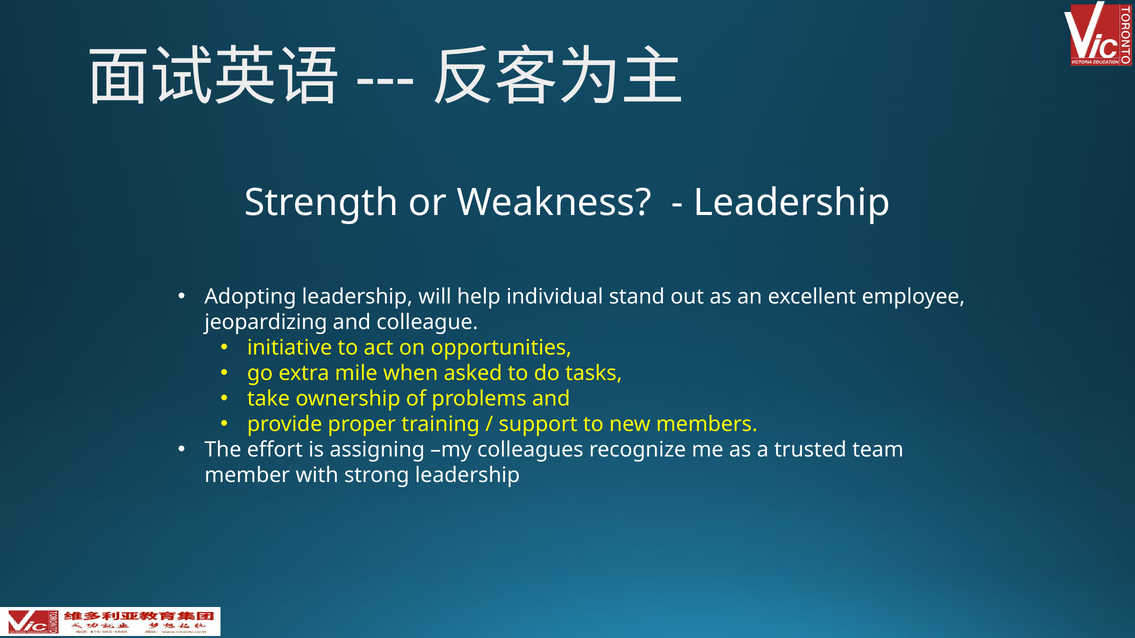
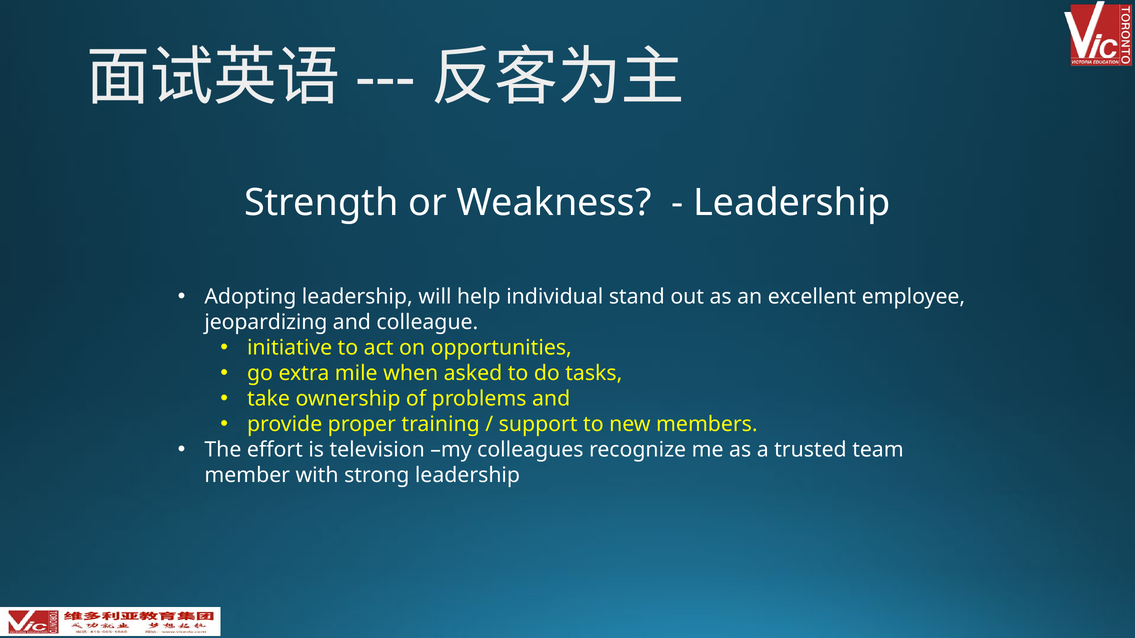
assigning: assigning -> television (377, 450)
